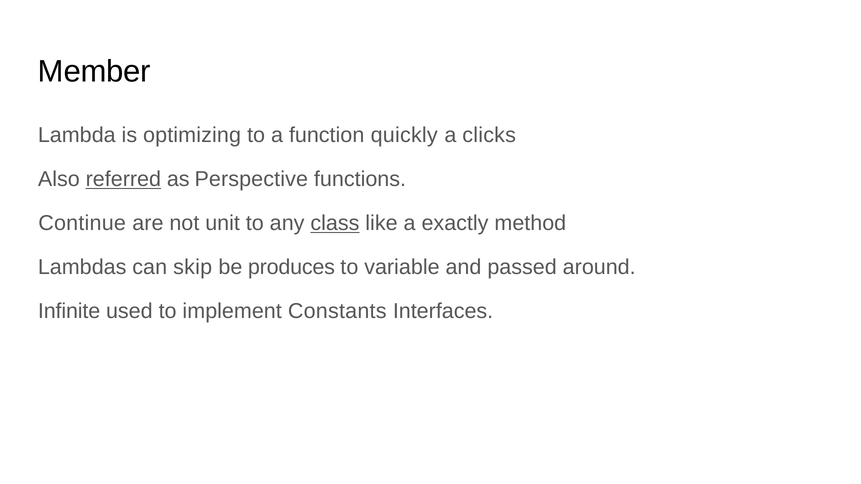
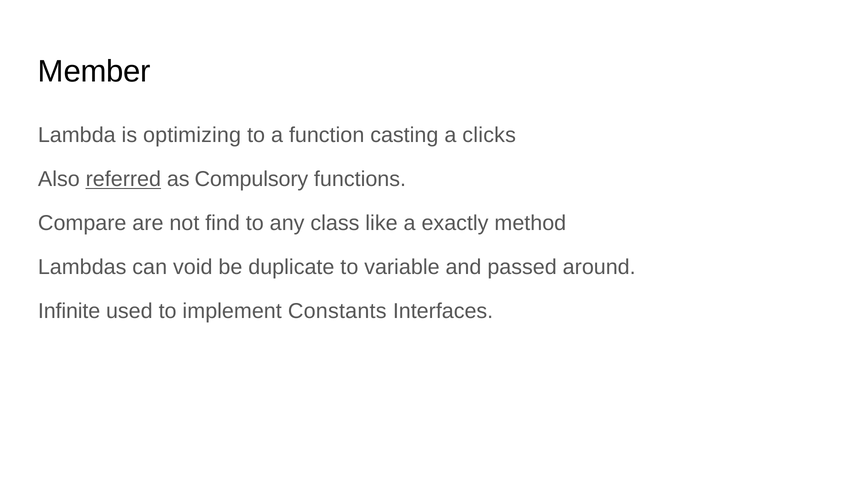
quickly: quickly -> casting (404, 135)
Perspective: Perspective -> Compulsory (251, 179)
Continue: Continue -> Compare (82, 223)
unit: unit -> find (223, 223)
class underline: present -> none (335, 223)
skip: skip -> void (193, 268)
produces: produces -> duplicate (291, 268)
